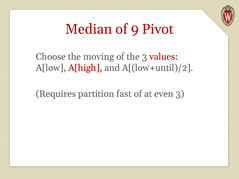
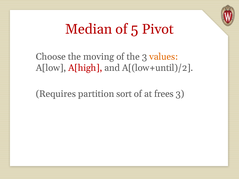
9: 9 -> 5 (135, 29)
values colour: red -> orange (164, 57)
fast: fast -> sort (124, 94)
even: even -> frees (164, 94)
